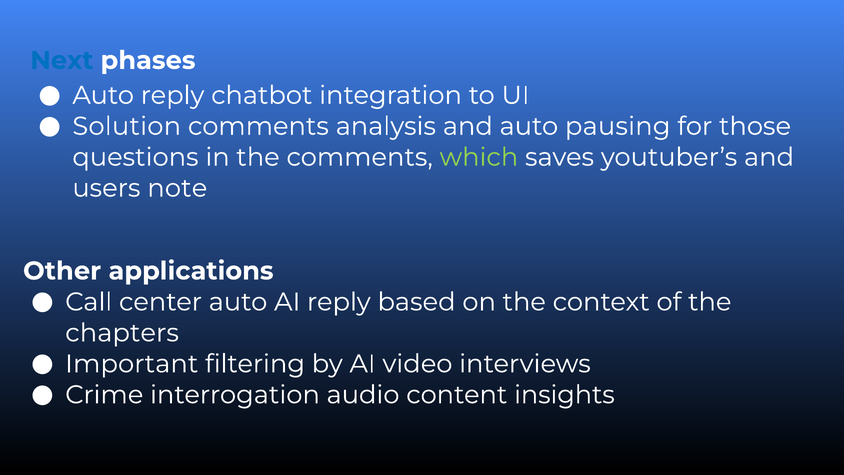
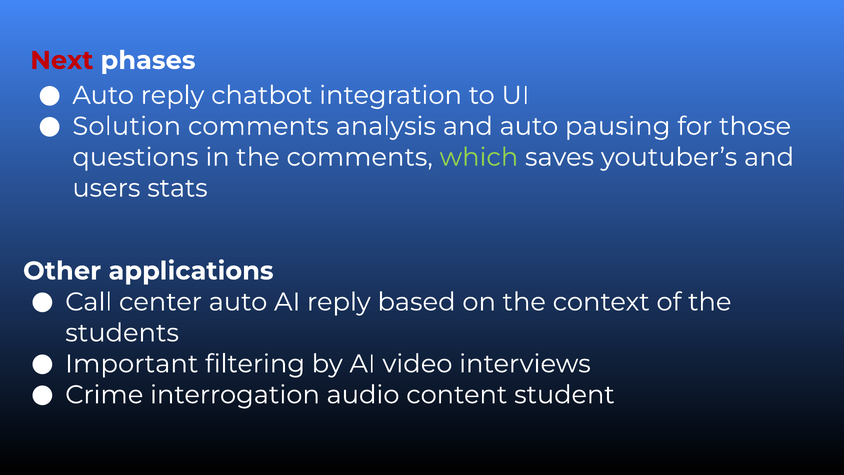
Next colour: blue -> red (62, 60)
note: note -> stats (177, 188)
chapters: chapters -> students (122, 333)
insights: insights -> student (564, 395)
